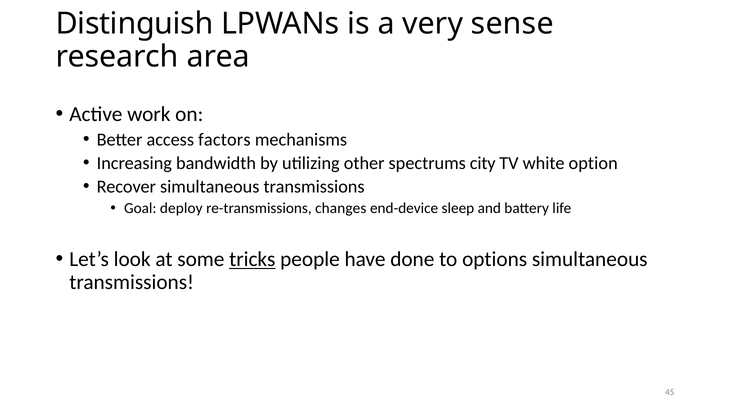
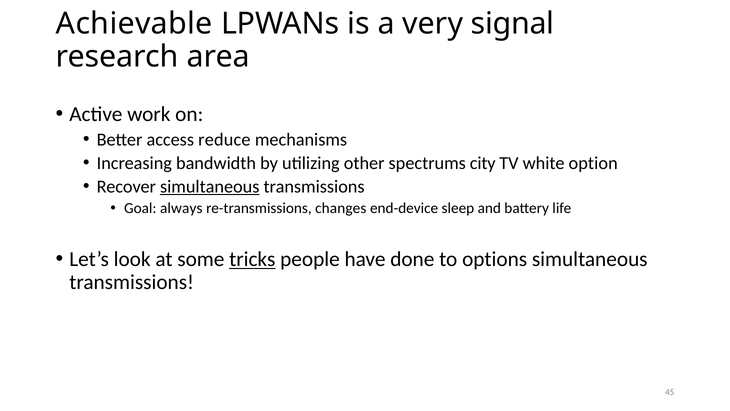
Distinguish: Distinguish -> Achievable (134, 24)
sense: sense -> signal (513, 24)
factors: factors -> reduce (224, 139)
simultaneous underline: none -> present (210, 186)
deploy: deploy -> always (181, 208)
